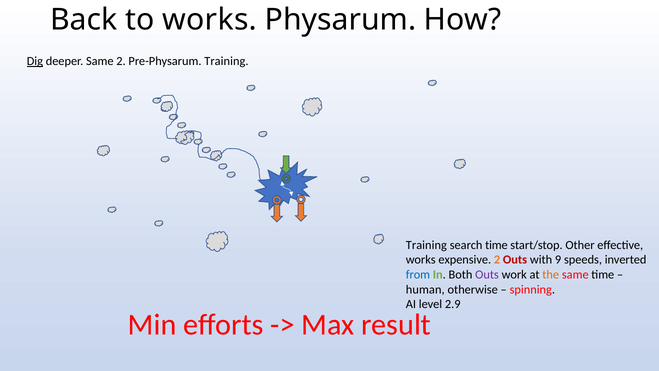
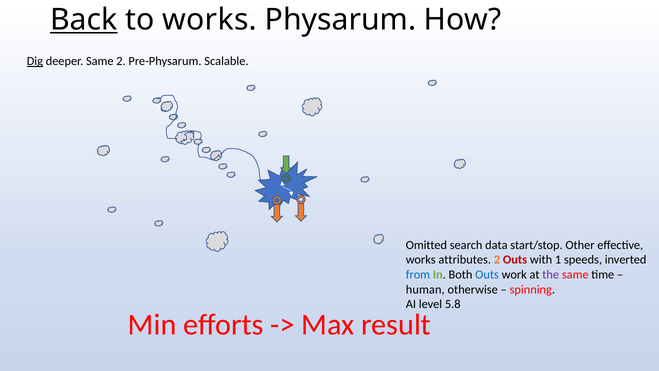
Back underline: none -> present (84, 20)
Pre-Physarum Training: Training -> Scalable (226, 61)
Training: Training -> Omitted (426, 245)
search time: time -> data (496, 245)
expensive: expensive -> attributes (465, 260)
9: 9 -> 1 (558, 260)
Outs colour: purple -> blue (487, 274)
the colour: orange -> purple (551, 274)
2.9: 2.9 -> 5.8 (453, 304)
